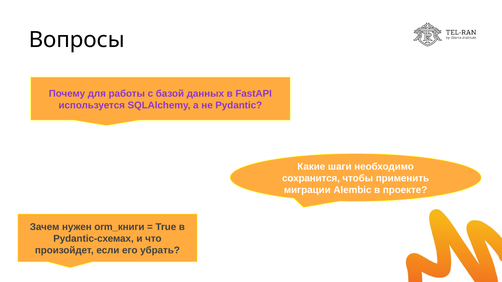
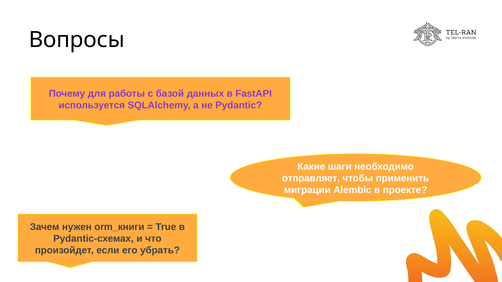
сохранится: сохранится -> отправляет (311, 178)
